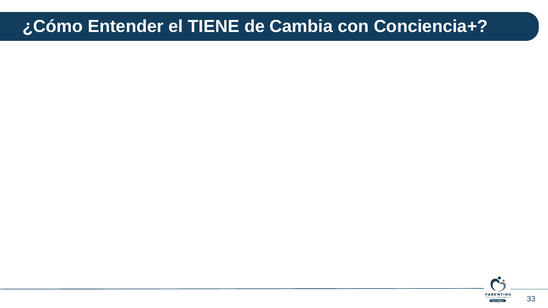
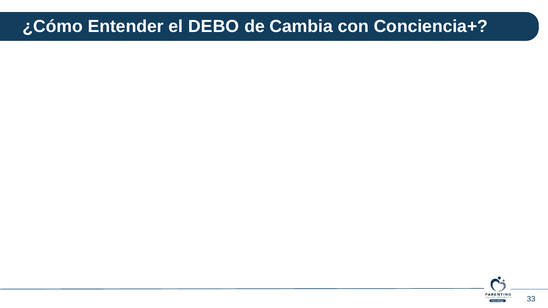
TIENE: TIENE -> DEBO (214, 26)
